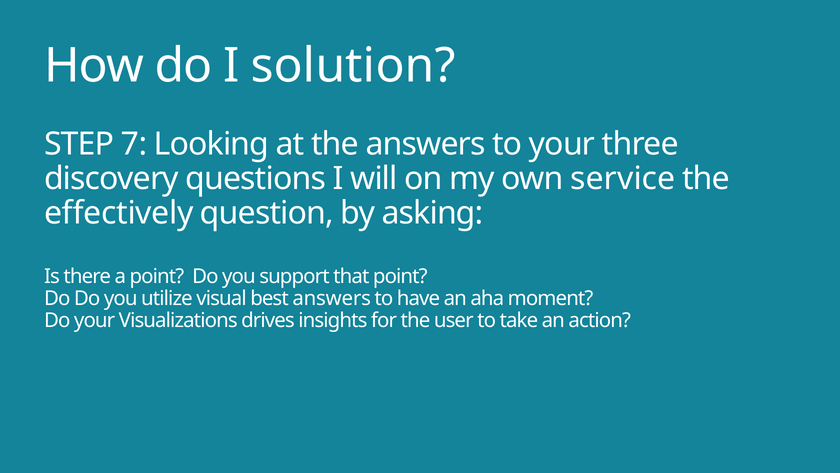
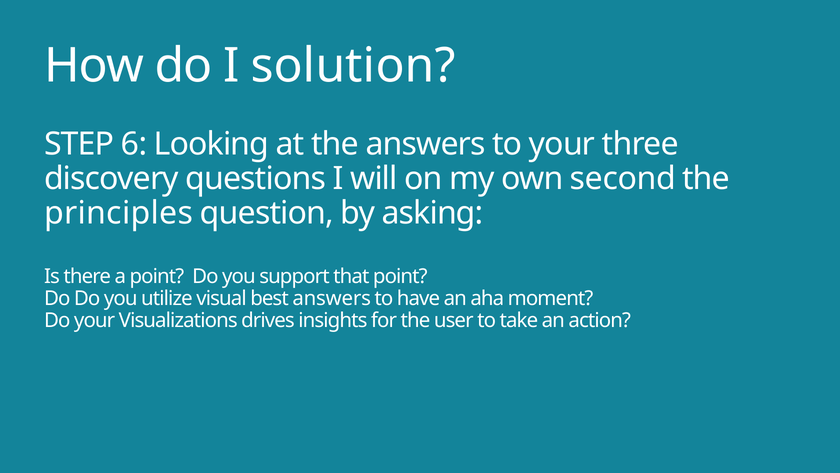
7: 7 -> 6 (134, 144)
service: service -> second (623, 178)
effectively: effectively -> principles (119, 213)
